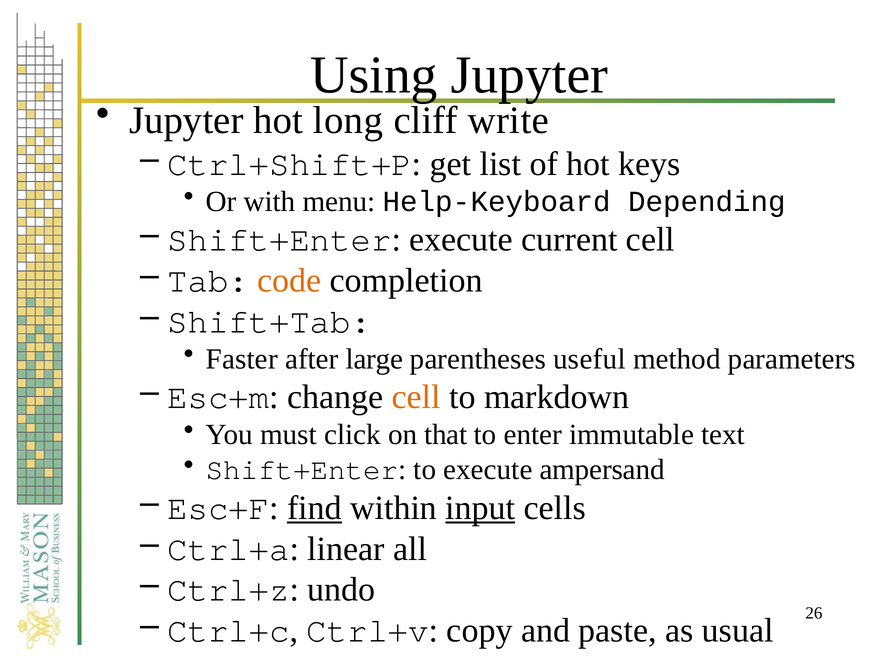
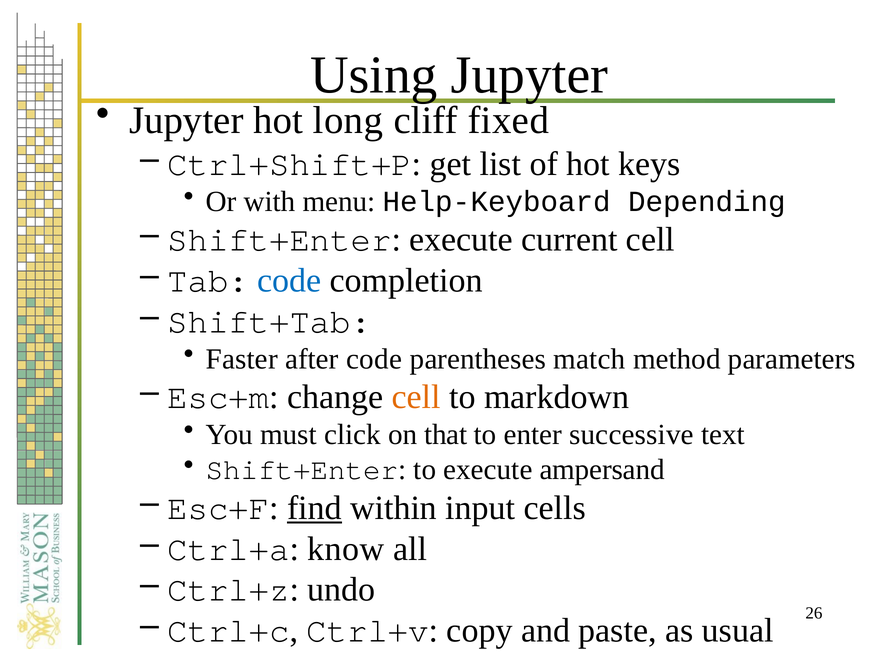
write: write -> fixed (508, 120)
code colour: orange -> blue (289, 281)
after large: large -> code (374, 359)
useful: useful -> match (589, 359)
immutable: immutable -> successive (631, 435)
input underline: present -> none (480, 508)
linear: linear -> know (346, 549)
